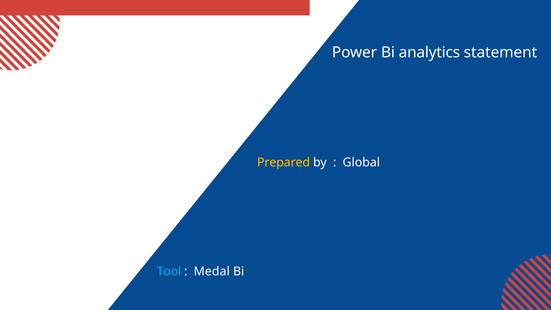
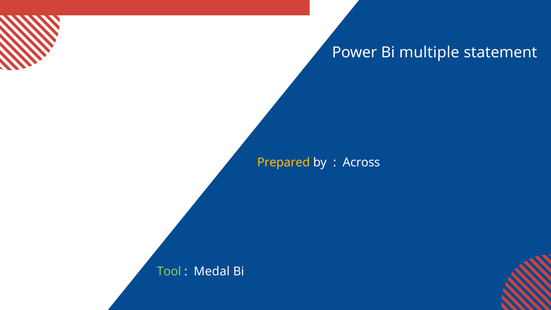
analytics: analytics -> multiple (429, 52)
Global: Global -> Across (361, 162)
Tool colour: light blue -> light green (169, 271)
